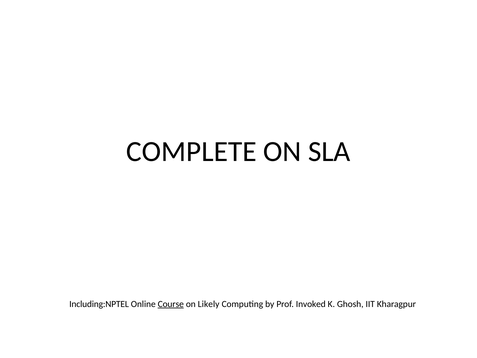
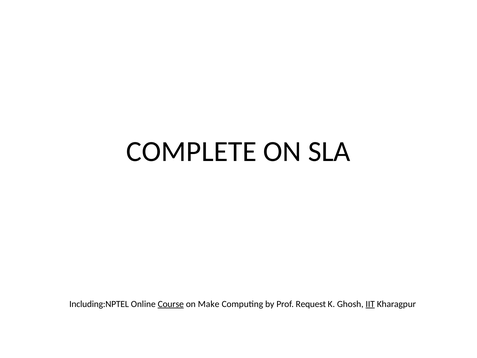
Likely: Likely -> Make (209, 304)
Invoked: Invoked -> Request (311, 304)
IIT underline: none -> present (370, 304)
